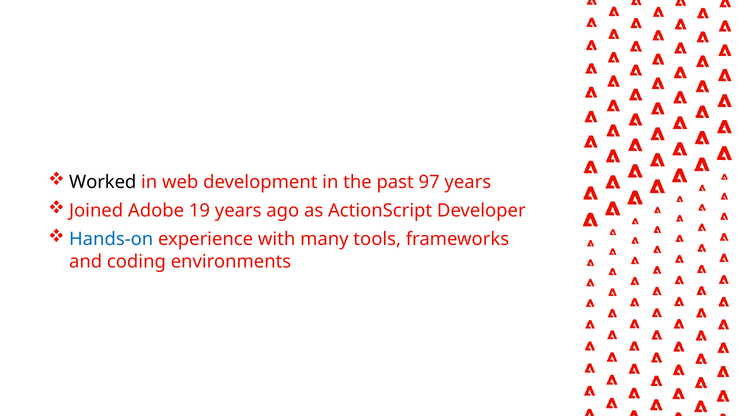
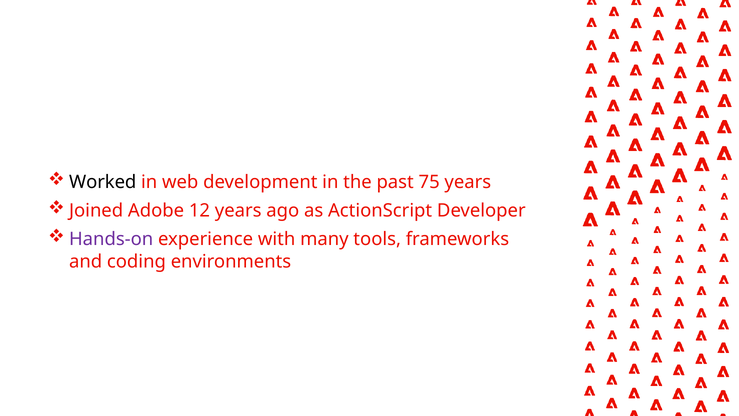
97: 97 -> 75 (429, 182)
19: 19 -> 12 (199, 211)
Hands-on colour: blue -> purple (111, 239)
